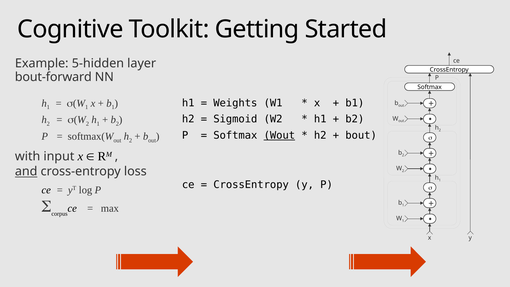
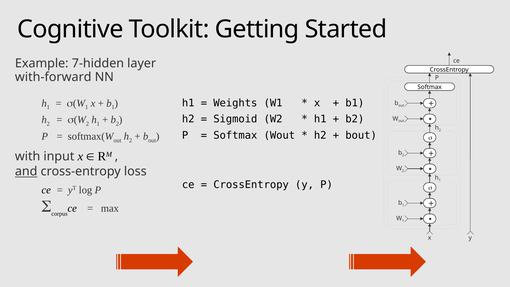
5-hidden: 5-hidden -> 7-hidden (98, 63)
bout-forward: bout-forward -> with-forward (53, 77)
Wout underline: present -> none (279, 135)
